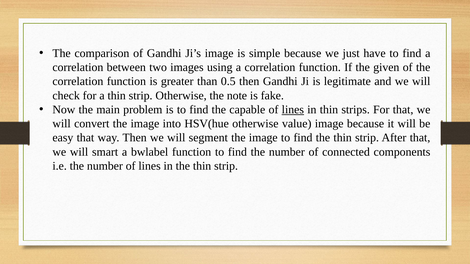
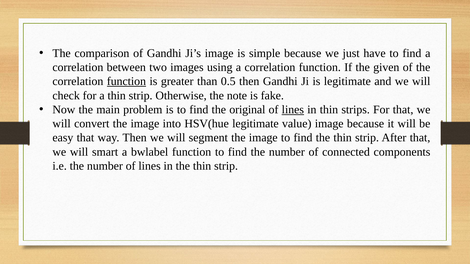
function underline: none -> present (126, 82)
capable: capable -> original (247, 110)
HSV(hue otherwise: otherwise -> legitimate (255, 124)
